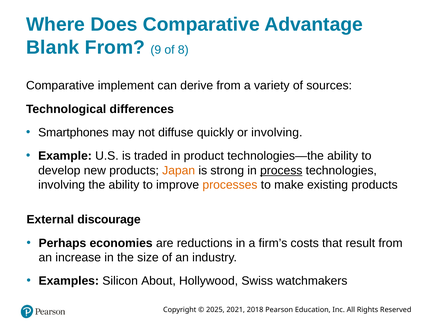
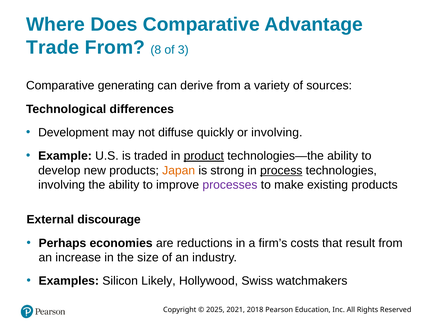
Blank: Blank -> Trade (53, 48)
9: 9 -> 8 (156, 50)
8: 8 -> 3 (183, 50)
implement: implement -> generating (126, 86)
Smartphones: Smartphones -> Development (73, 133)
product underline: none -> present (204, 156)
processes colour: orange -> purple (230, 185)
About: About -> Likely (158, 281)
